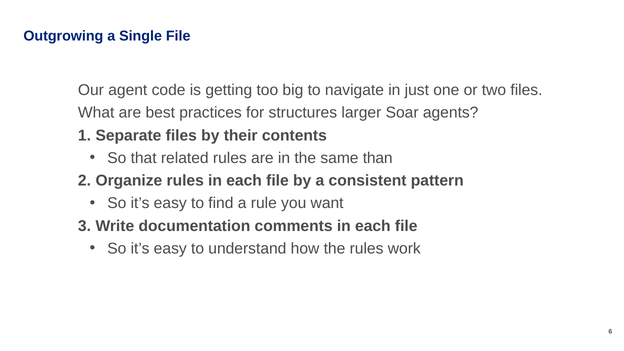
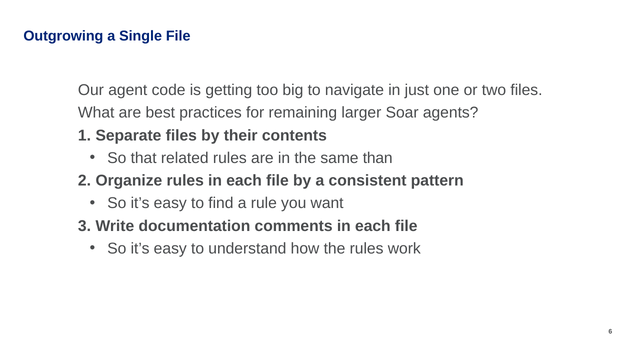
structures: structures -> remaining (303, 113)
